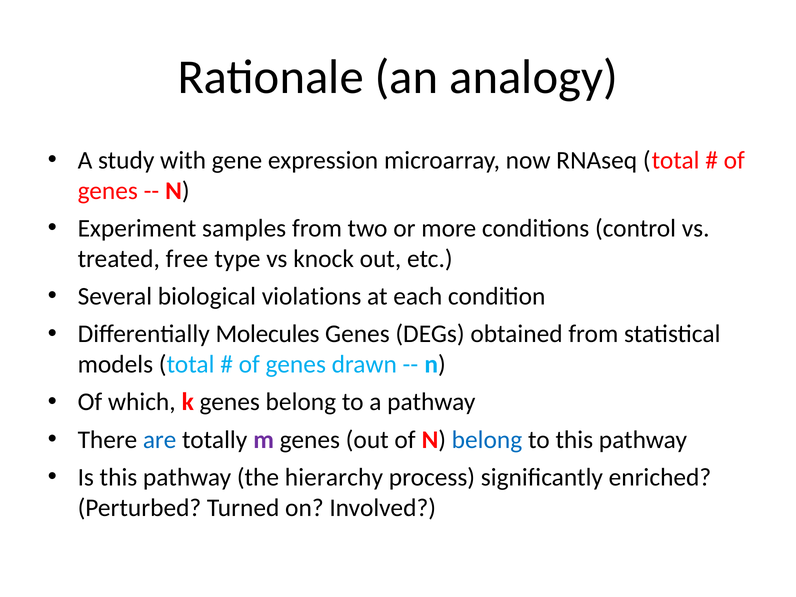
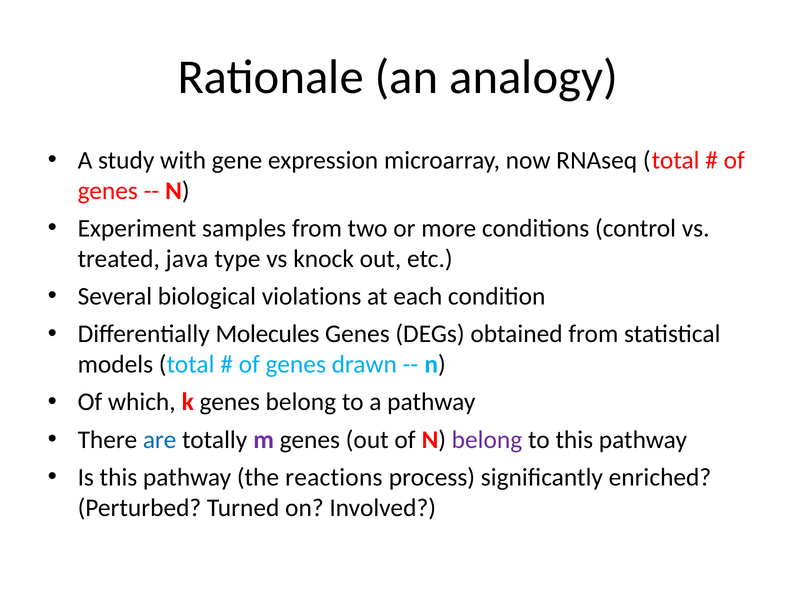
free: free -> java (187, 259)
belong colour: blue -> purple (487, 440)
hierarchy: hierarchy -> reactions (334, 477)
